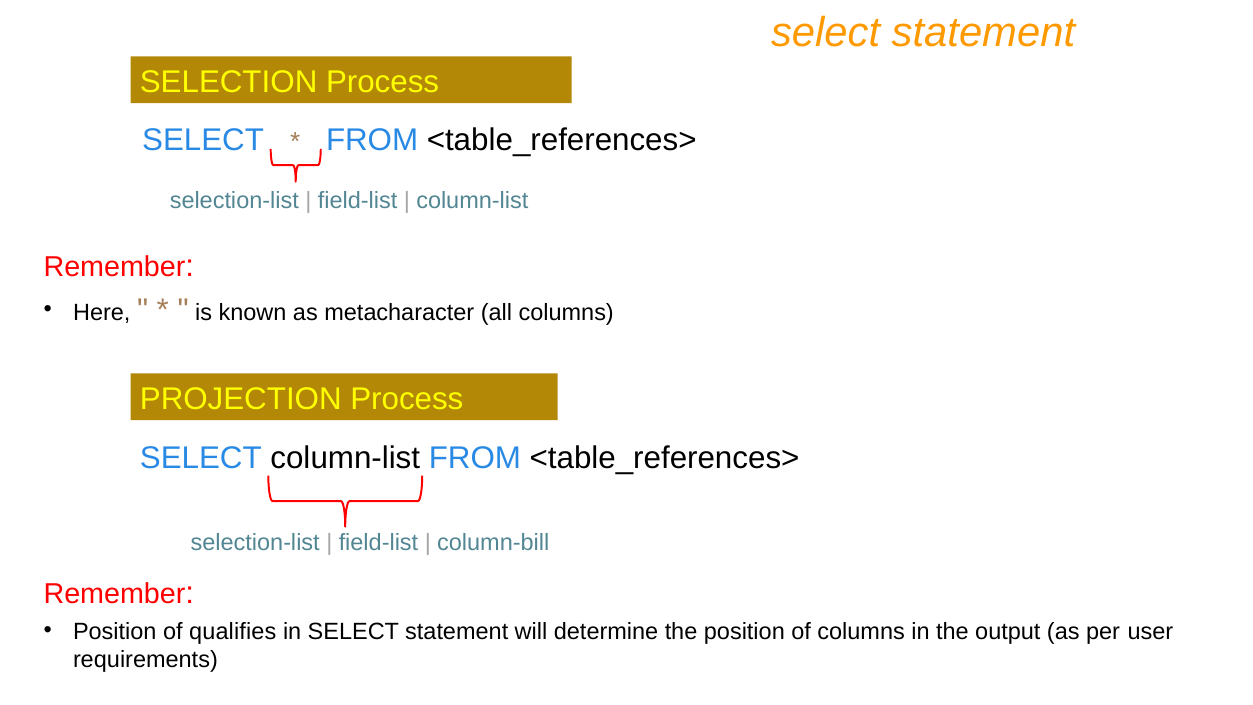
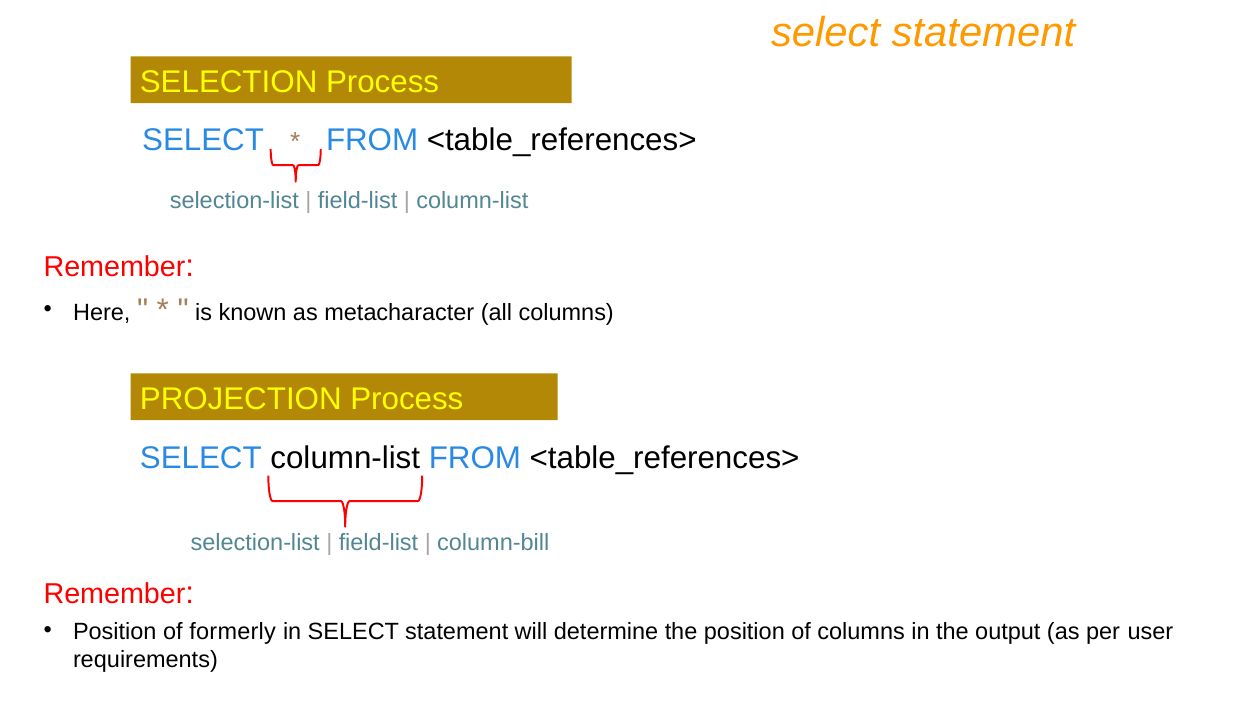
qualifies: qualifies -> formerly (233, 631)
